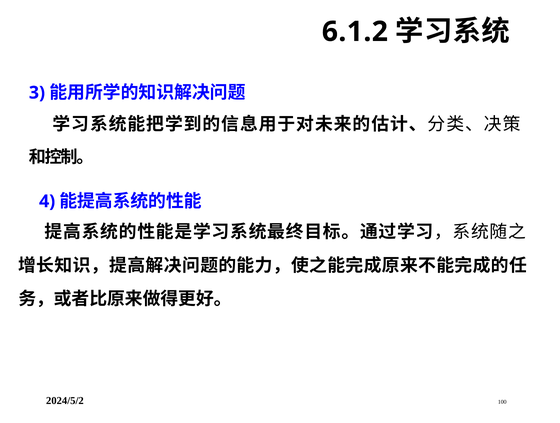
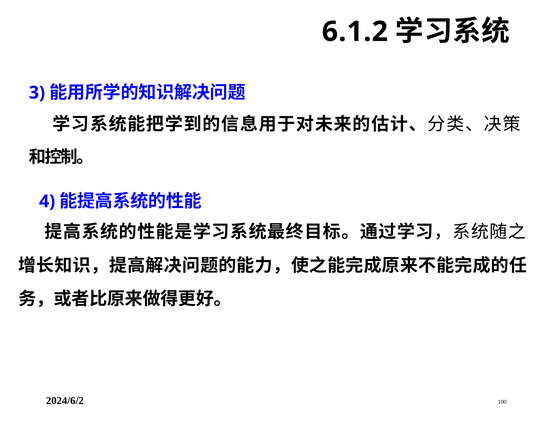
2024/5/2: 2024/5/2 -> 2024/6/2 (65, 401)
